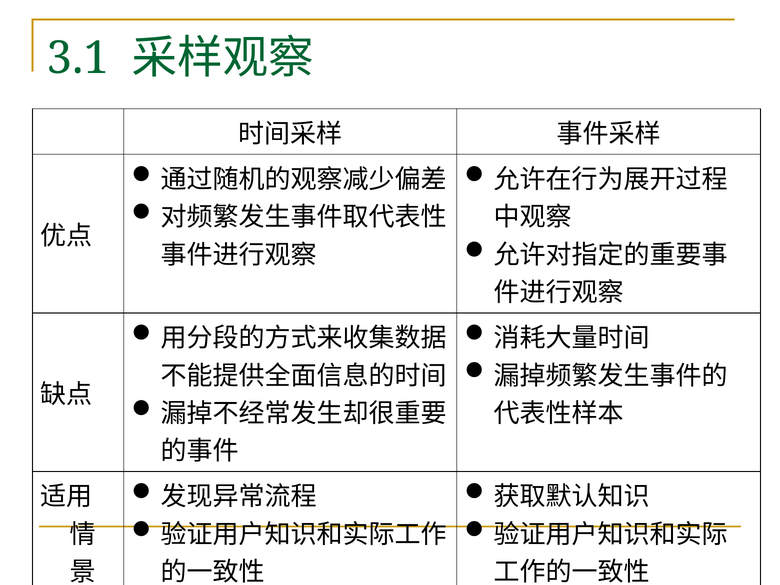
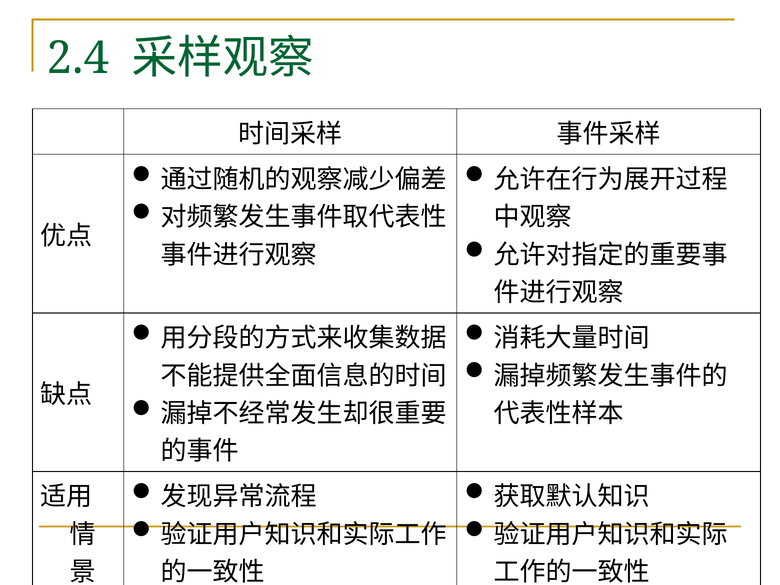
3.1: 3.1 -> 2.4 (78, 58)
